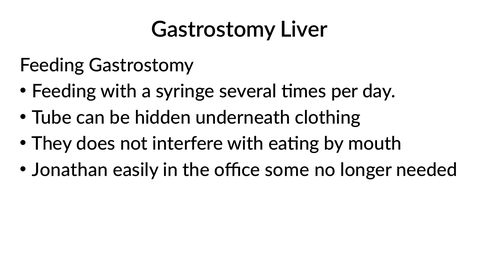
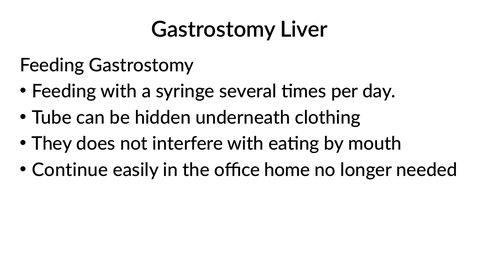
Jonathan: Jonathan -> Continue (70, 170)
some: some -> home (287, 170)
